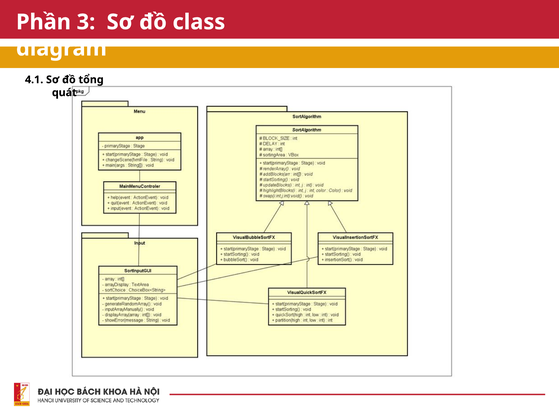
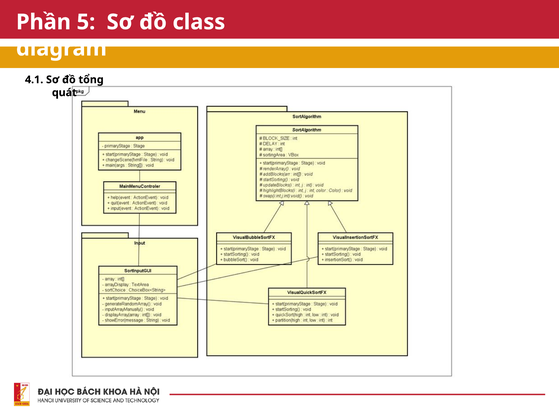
Phần 3: 3 -> 5 (86, 22)
